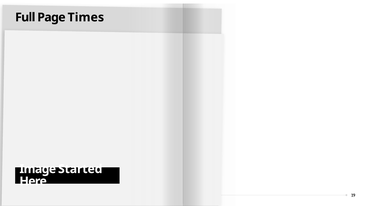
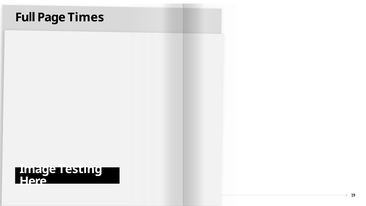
Started: Started -> Testing (80, 169)
